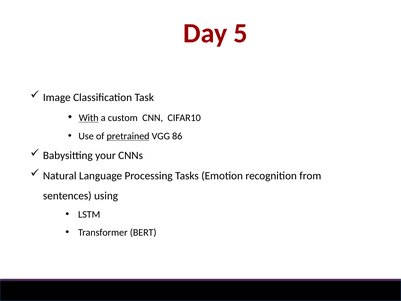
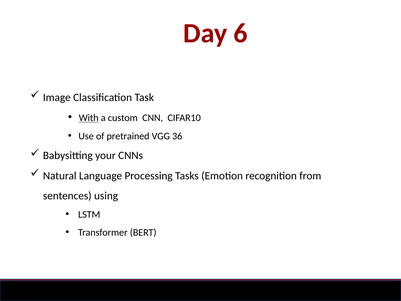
5: 5 -> 6 (241, 33)
pretrained underline: present -> none (128, 136)
86: 86 -> 36 (177, 136)
